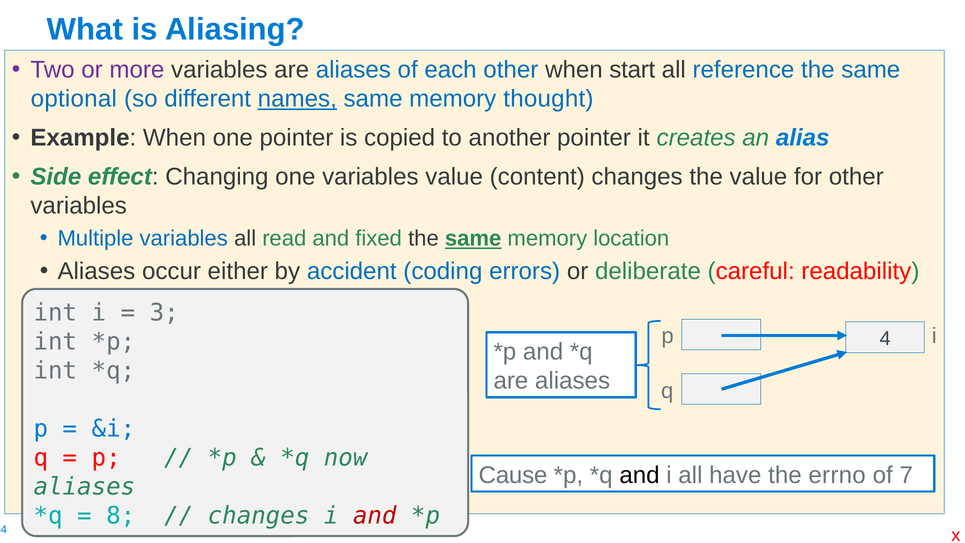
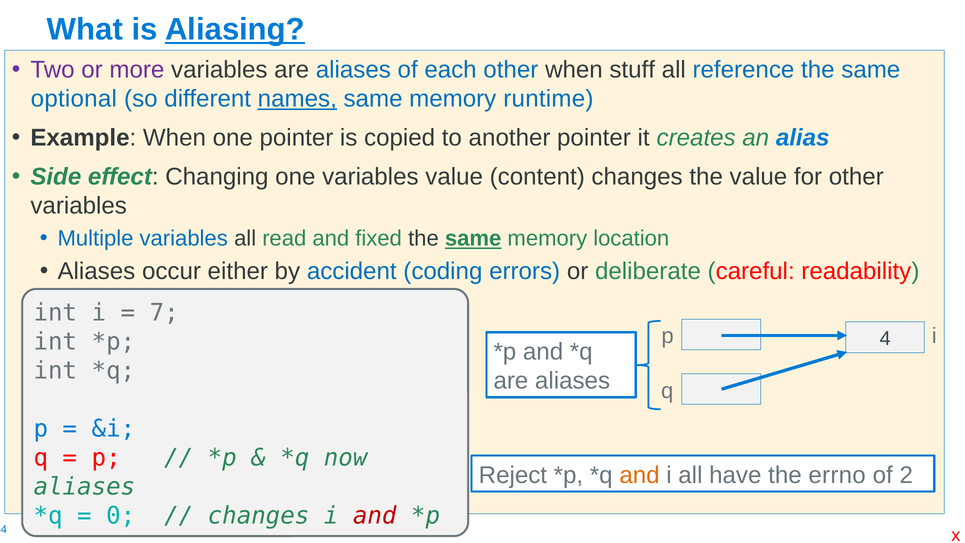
Aliasing underline: none -> present (235, 29)
start: start -> stuff (632, 70)
thought: thought -> runtime (548, 99)
3: 3 -> 7 (164, 313)
Cause: Cause -> Reject (513, 475)
and colour: black -> orange (639, 475)
7: 7 -> 2 (906, 475)
8: 8 -> 0 (121, 515)
